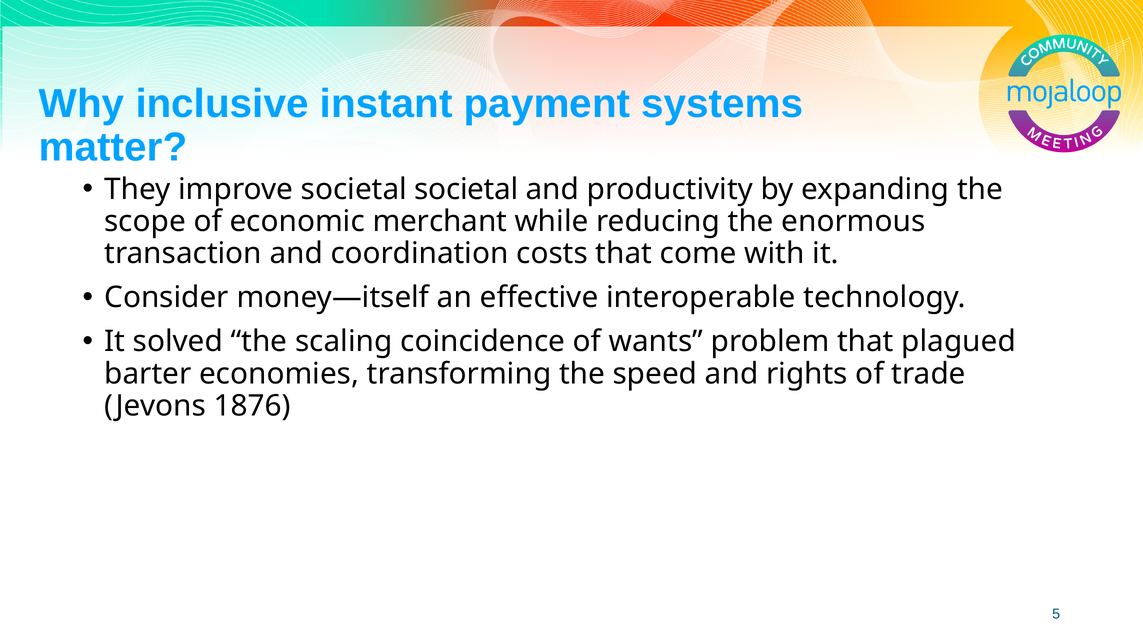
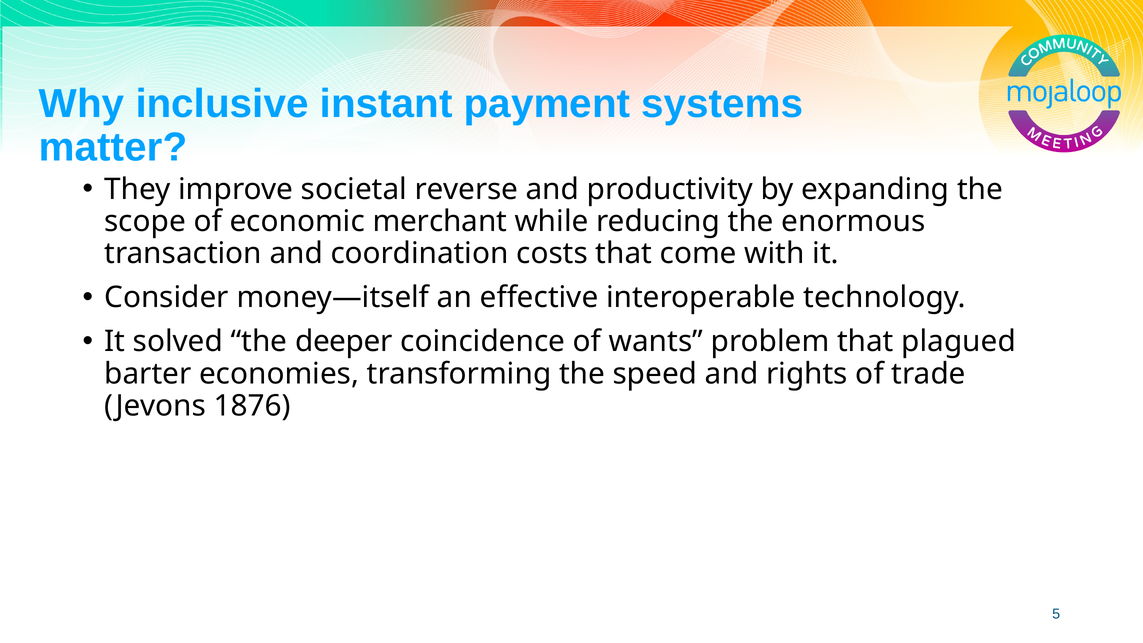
societal societal: societal -> reverse (466, 189)
scaling: scaling -> deeper (344, 342)
